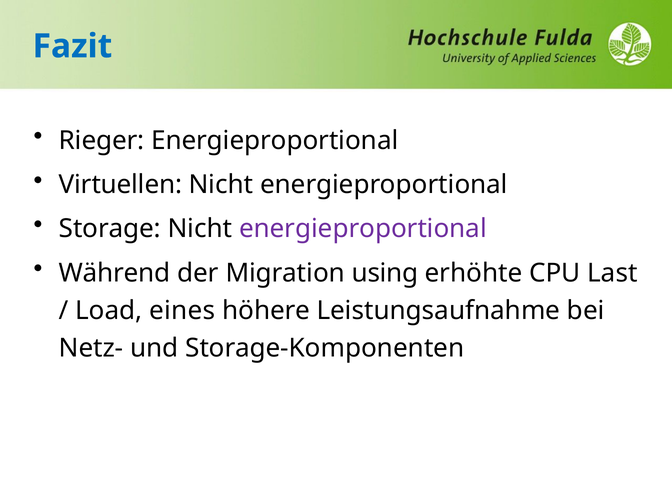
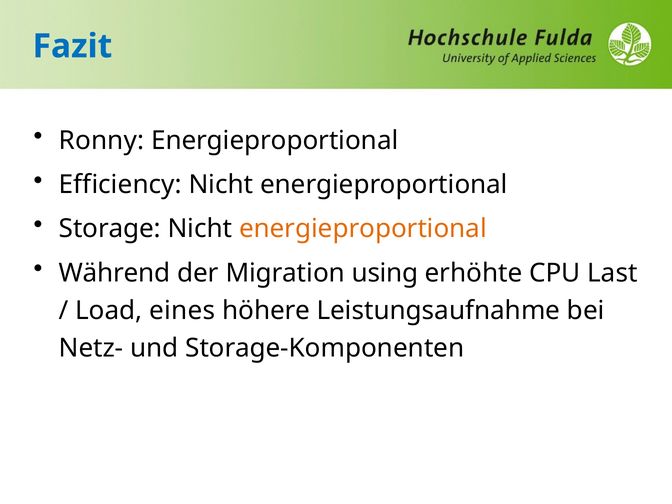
Rieger: Rieger -> Ronny (101, 140)
Virtuellen: Virtuellen -> Efficiency (120, 185)
energieproportional colour: purple -> orange (363, 229)
